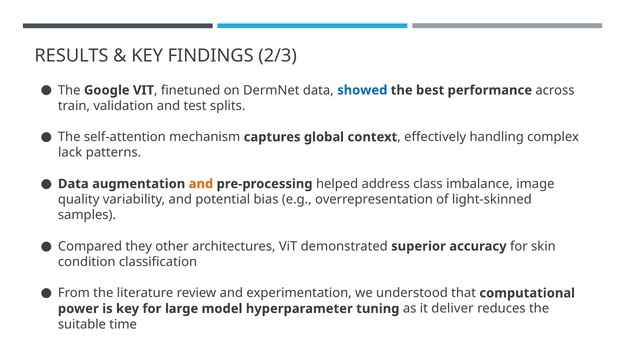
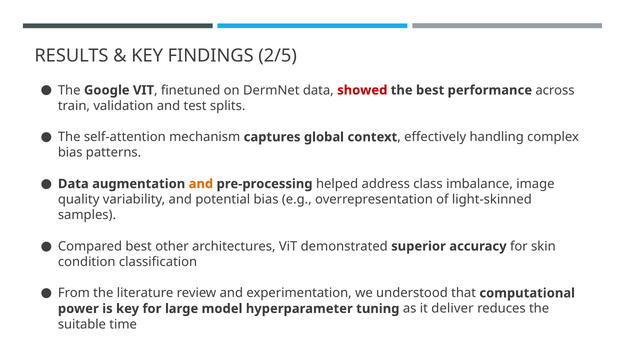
2/3: 2/3 -> 2/5 (278, 56)
showed colour: blue -> red (362, 90)
lack: lack -> bias (70, 153)
Compared they: they -> best (139, 247)
